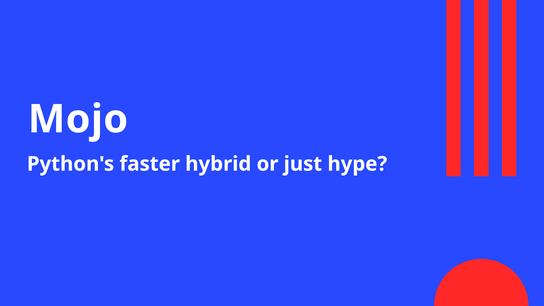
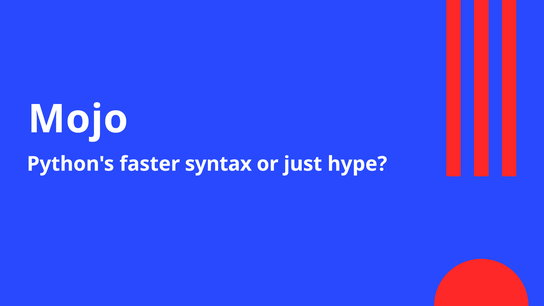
hybrid: hybrid -> syntax (218, 164)
